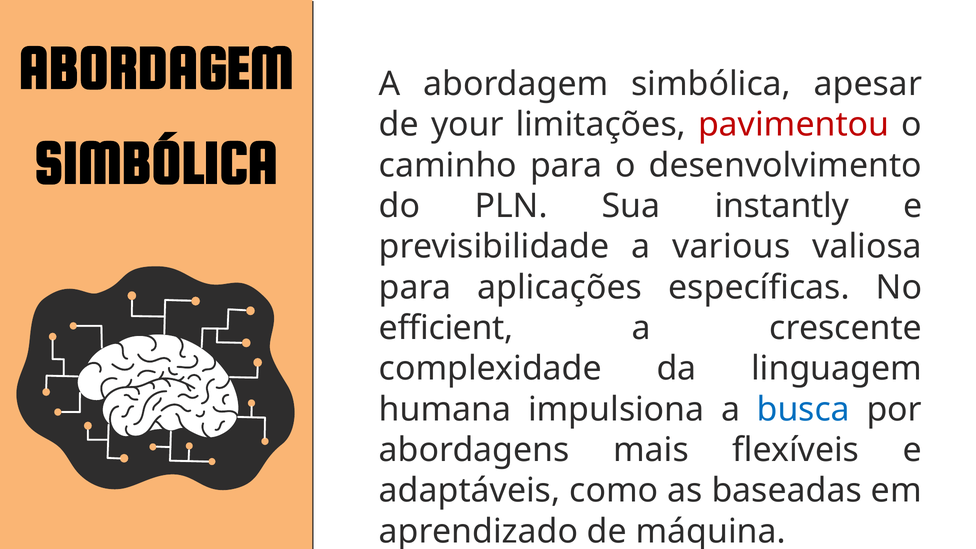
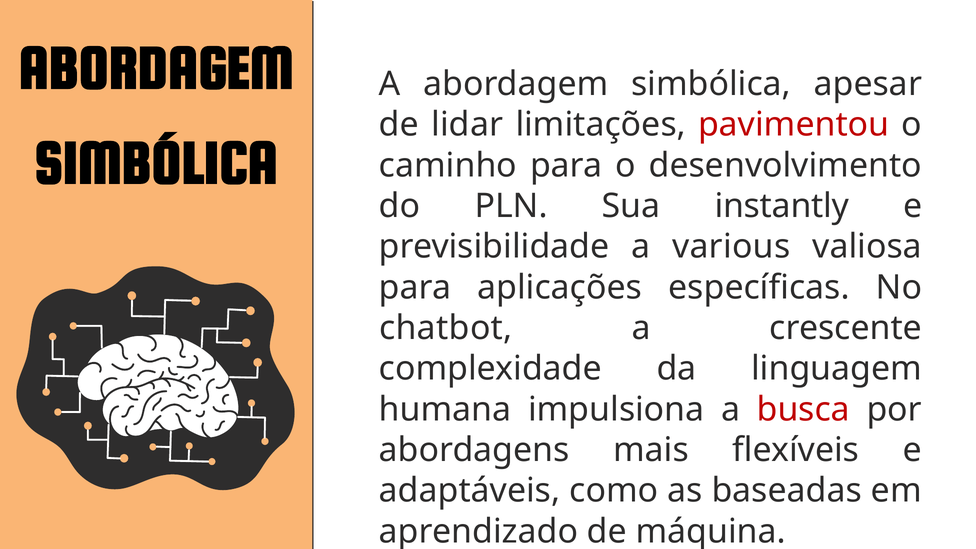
your: your -> lidar (467, 125)
efficient: efficient -> chatbot (446, 328)
busca colour: blue -> red (803, 409)
